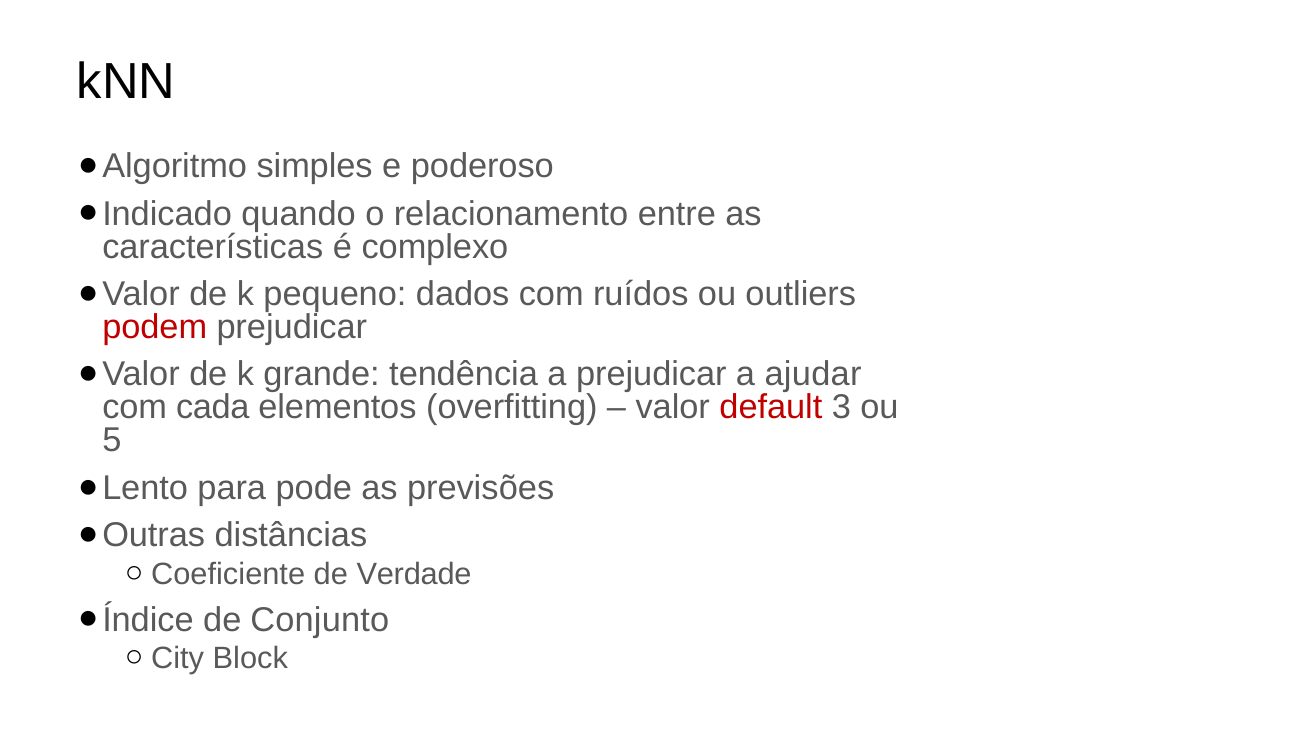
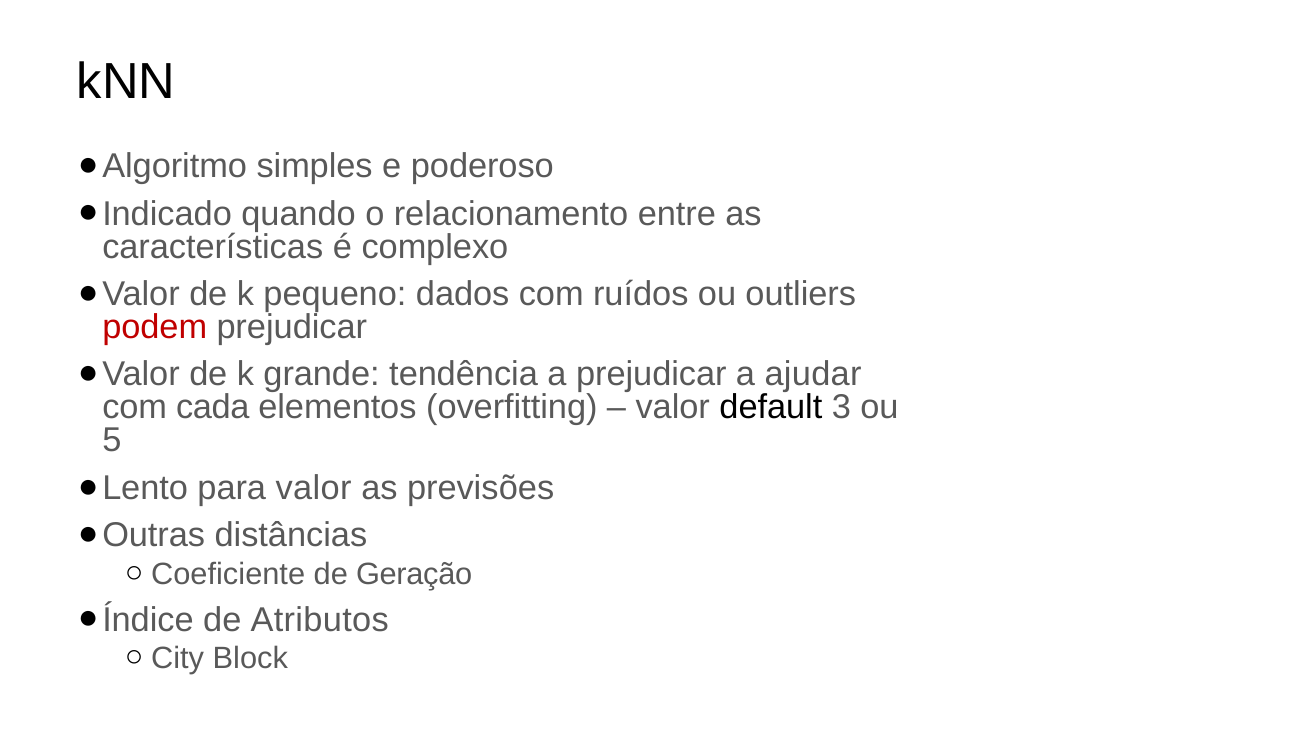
default colour: red -> black (771, 408)
para pode: pode -> valor (314, 488)
Verdade: Verdade -> Geração (414, 574)
Conjunto: Conjunto -> Atributos (320, 620)
